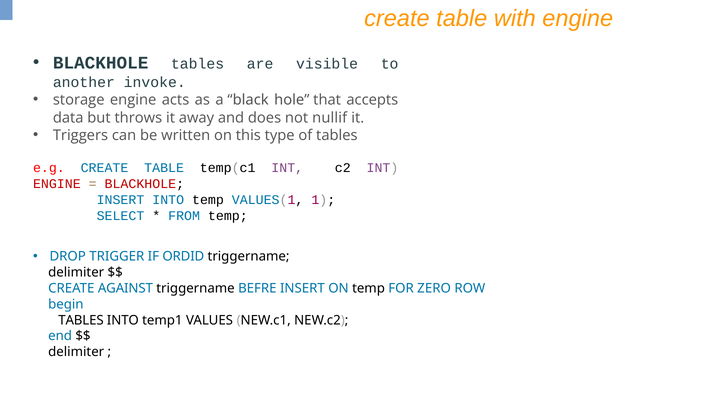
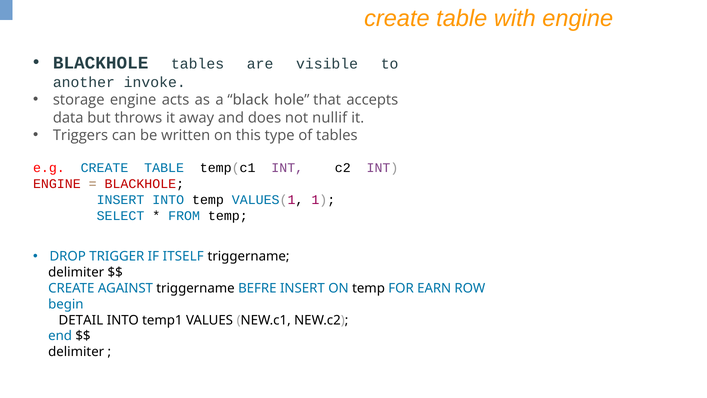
ORDID: ORDID -> ITSELF (183, 256)
ZERO: ZERO -> EARN (434, 288)
TABLES: TABLES -> DETAIL (81, 320)
